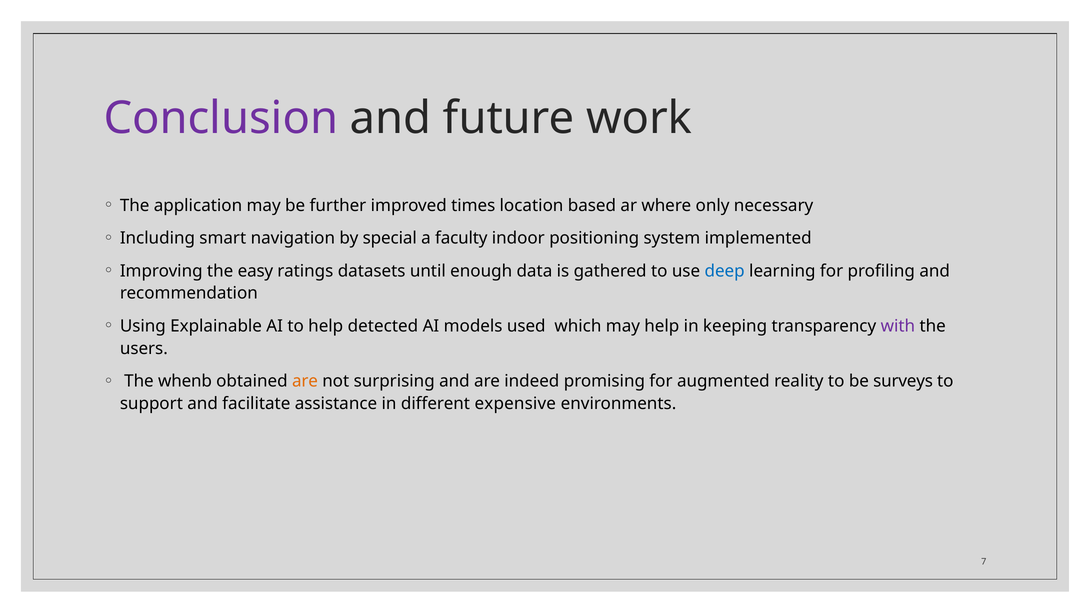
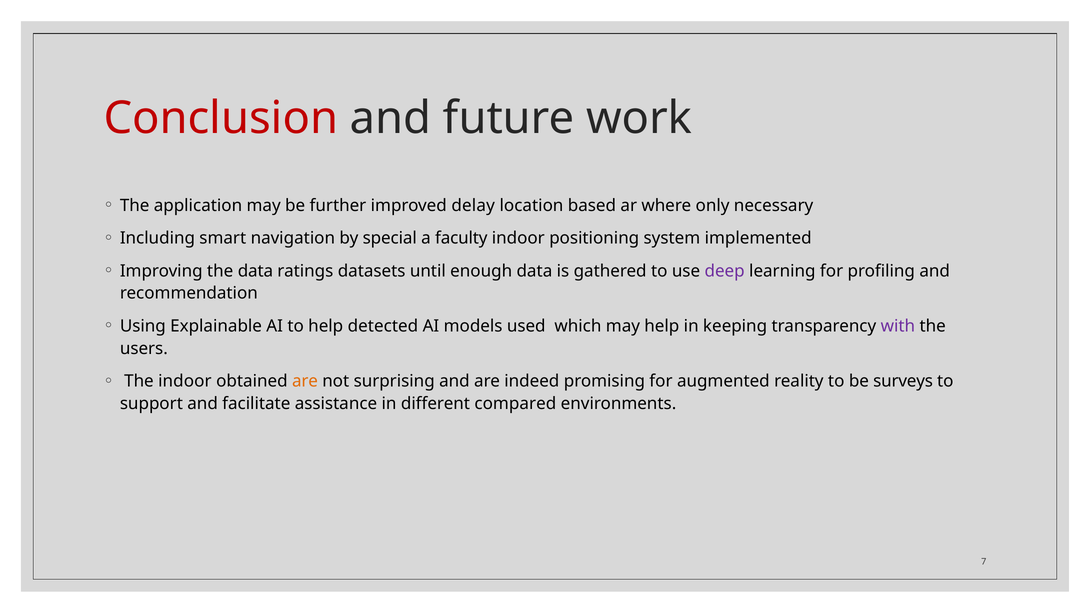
Conclusion colour: purple -> red (221, 118)
times: times -> delay (473, 206)
the easy: easy -> data (255, 271)
deep colour: blue -> purple (725, 271)
The whenb: whenb -> indoor (185, 381)
expensive: expensive -> compared (515, 404)
